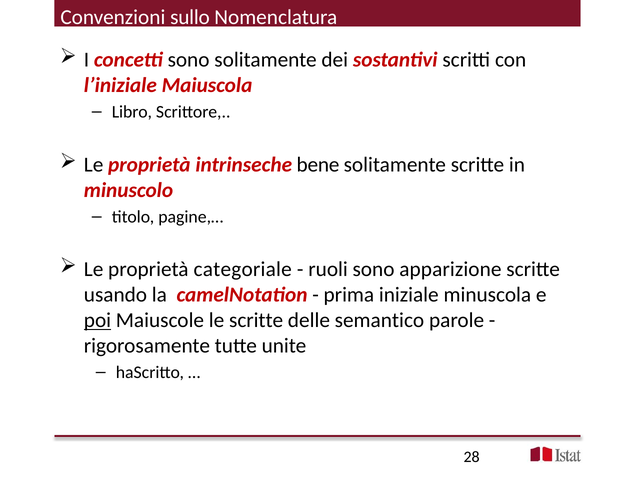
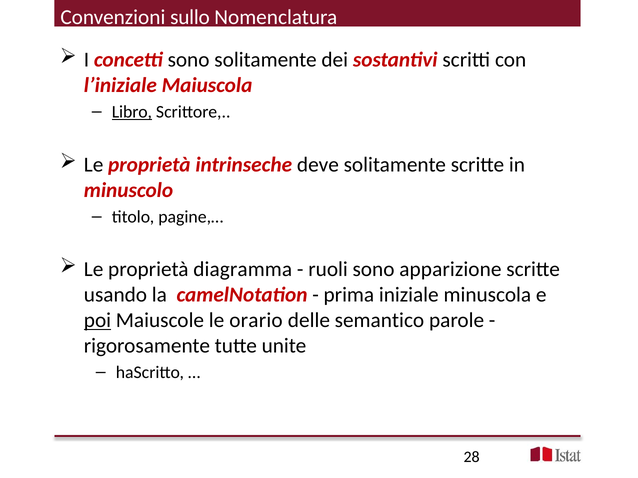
Libro underline: none -> present (132, 112)
bene: bene -> deve (318, 165)
categoriale: categoriale -> diagramma (243, 270)
le scritte: scritte -> orario (256, 321)
